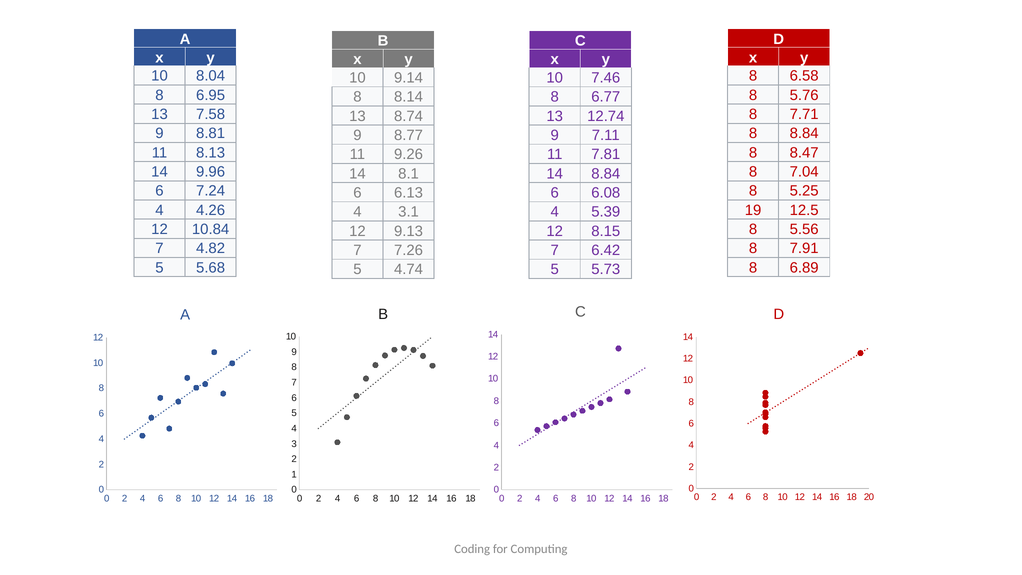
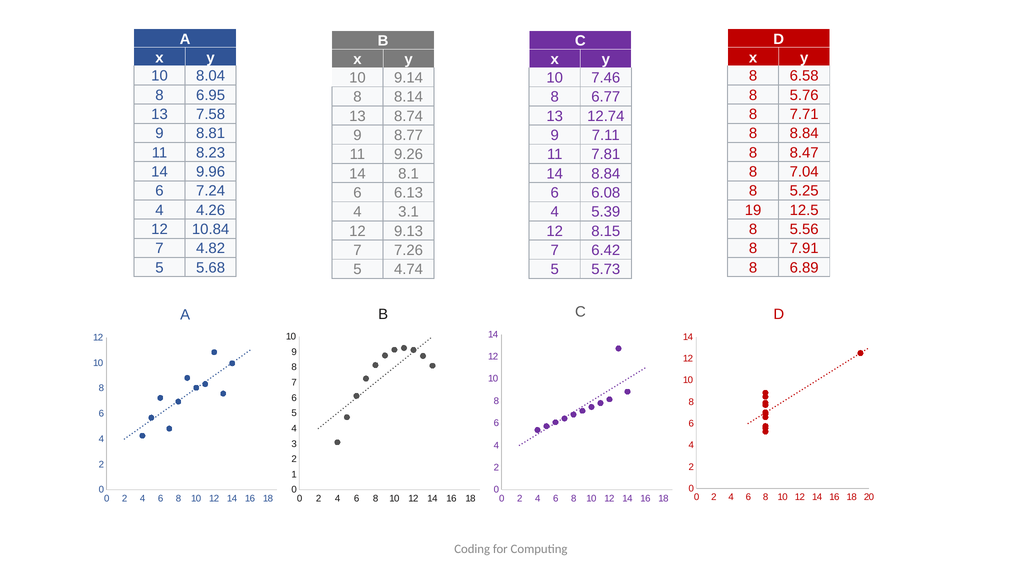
8.13: 8.13 -> 8.23 (211, 153)
